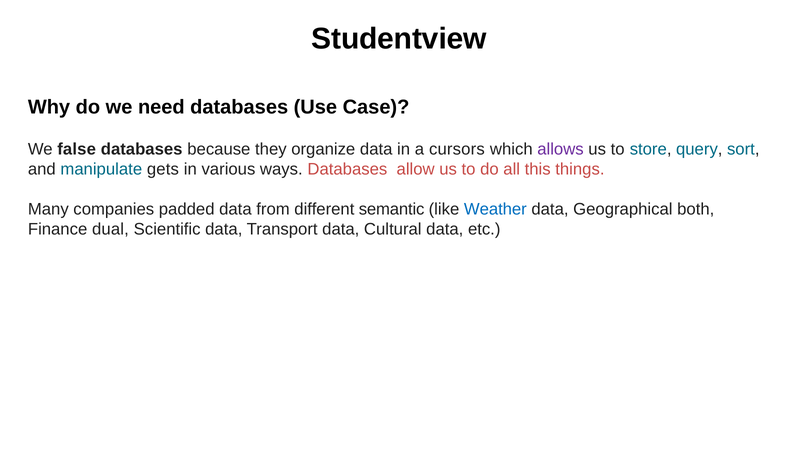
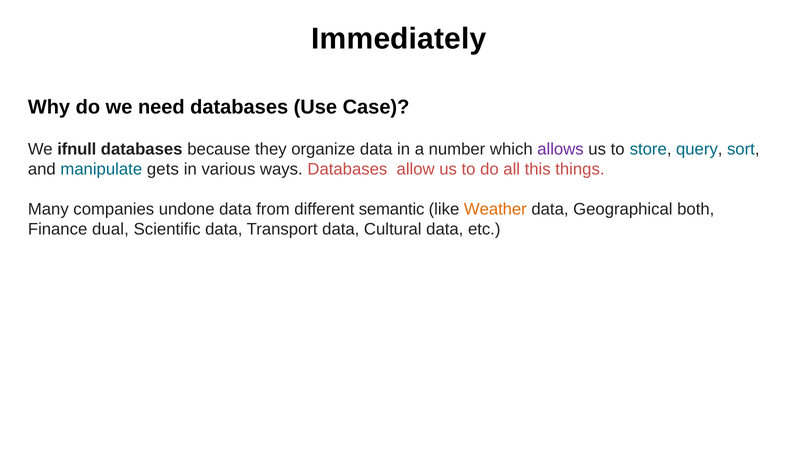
Studentview: Studentview -> Immediately (399, 39)
false: false -> ifnull (77, 149)
cursors: cursors -> number (457, 149)
padded: padded -> undone (187, 209)
Weather colour: blue -> orange (495, 209)
